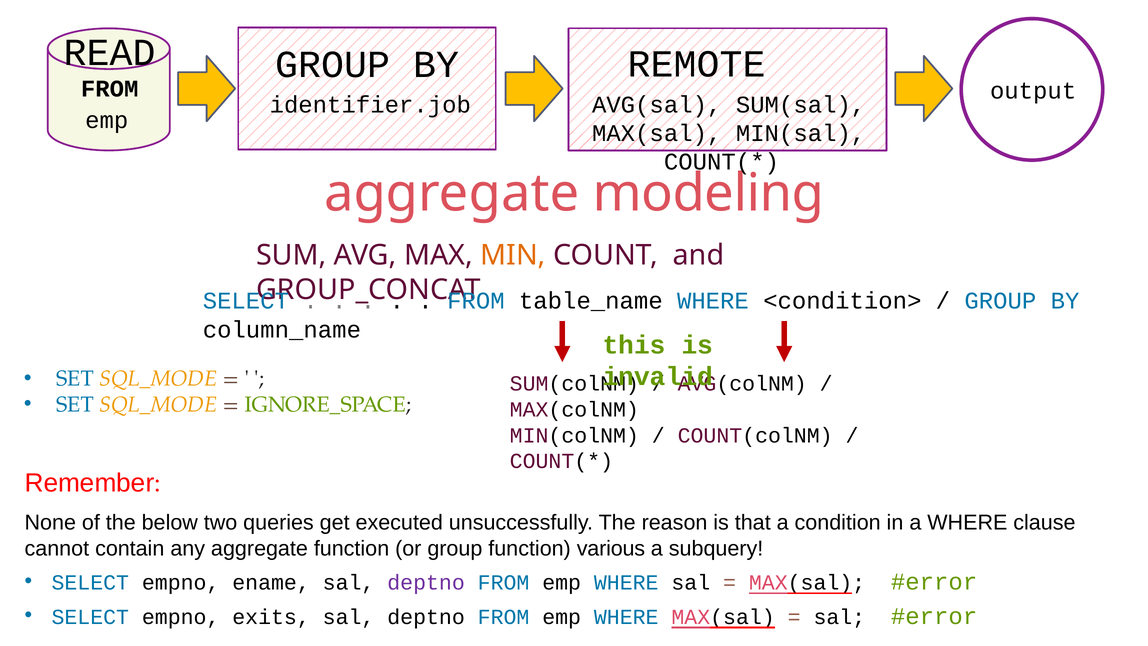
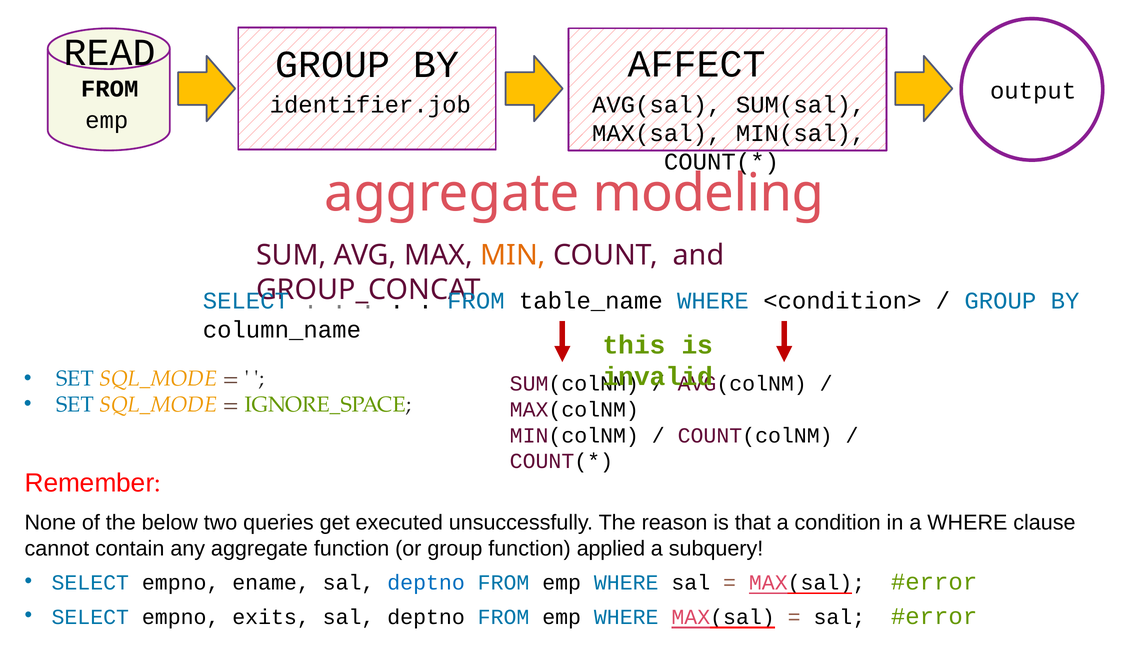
REMOTE: REMOTE -> AFFECT (697, 64)
various: various -> applied (611, 548)
deptno colour: purple -> blue (426, 582)
